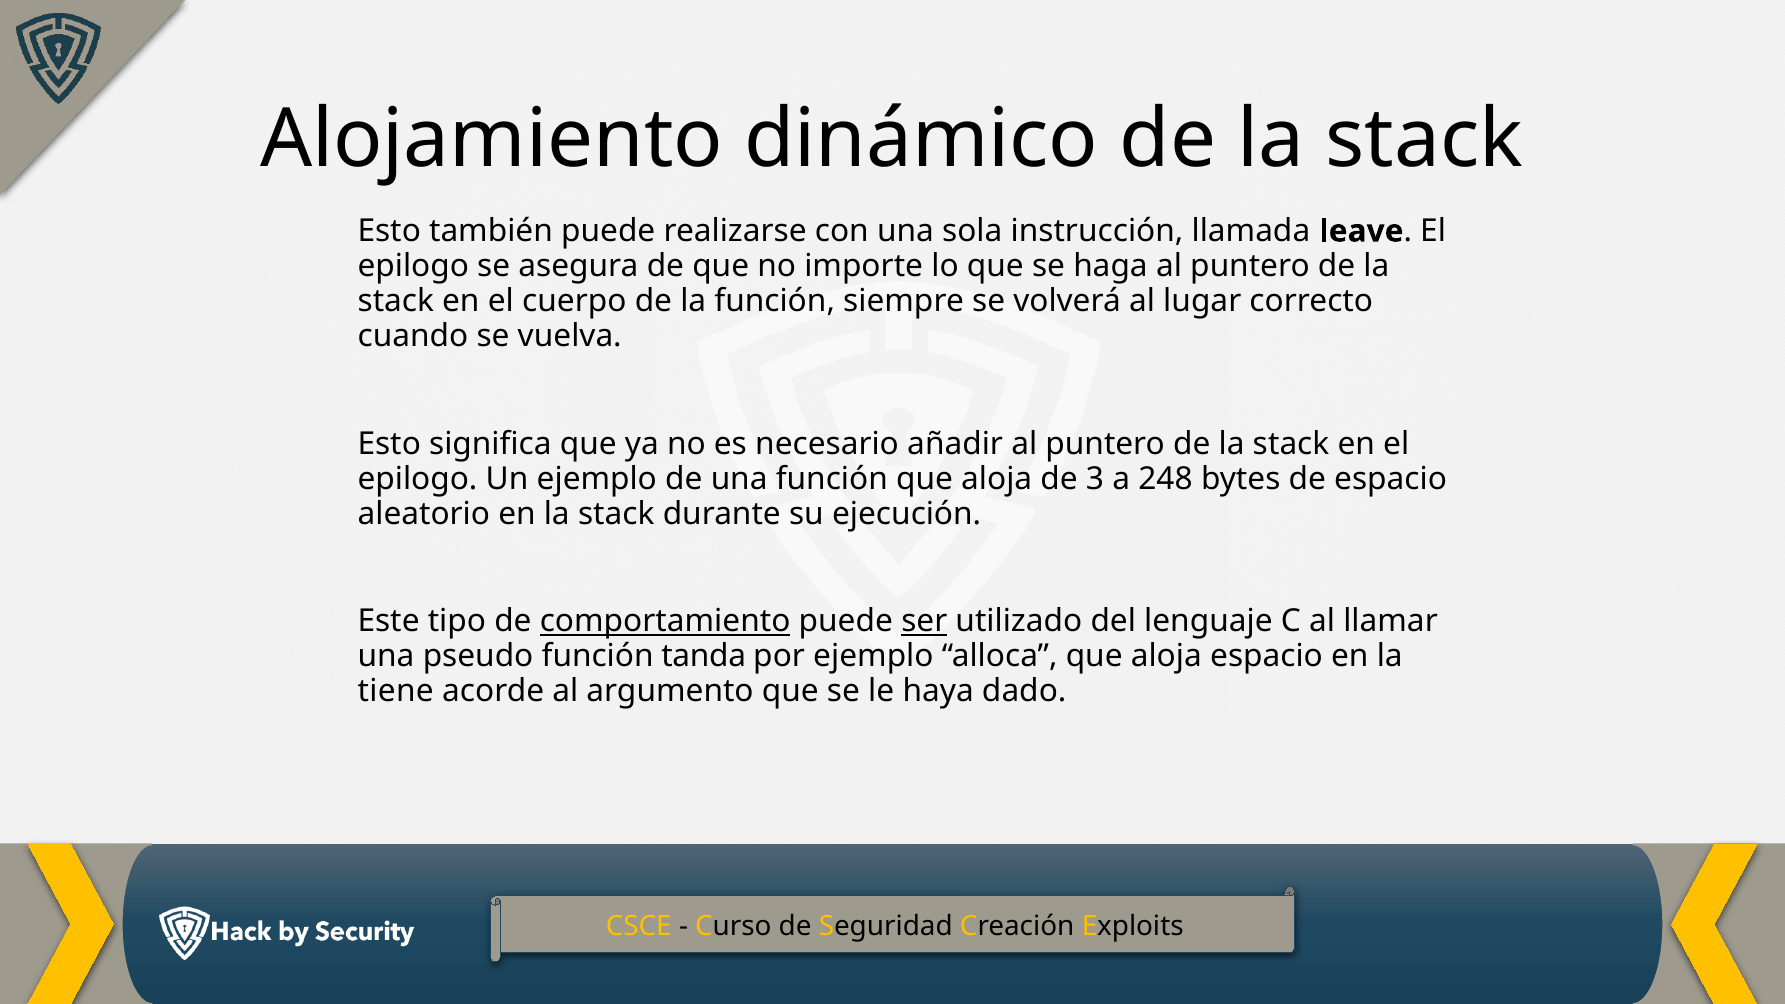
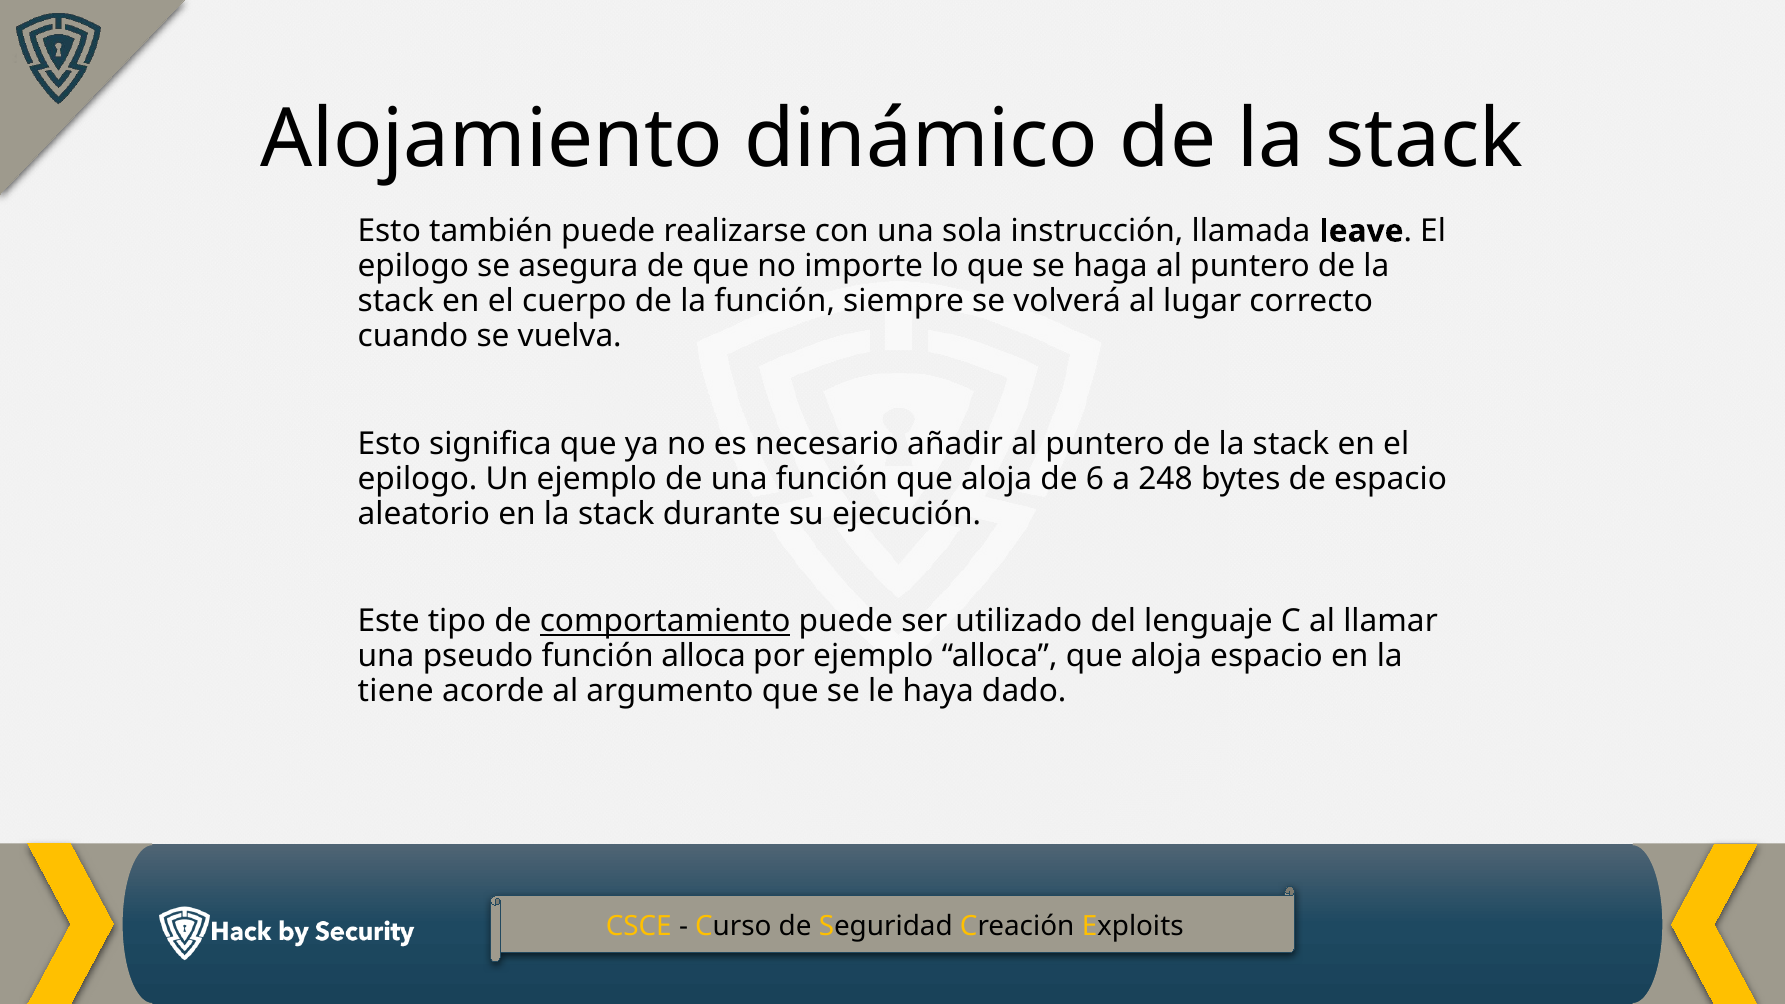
3: 3 -> 6 (1095, 479)
ser underline: present -> none (924, 621)
función tanda: tanda -> alloca (704, 656)
